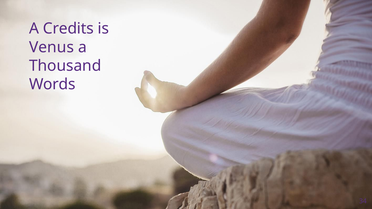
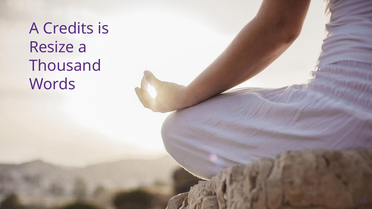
Venus: Venus -> Resize (52, 47)
